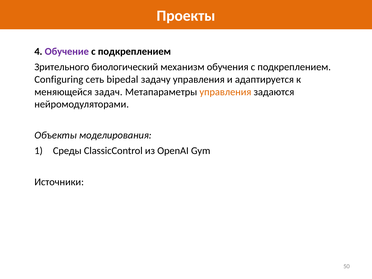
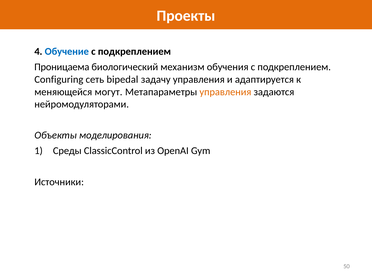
Обучение colour: purple -> blue (67, 52)
Зрительного: Зрительного -> Проницаема (62, 67)
задач: задач -> могут (109, 92)
